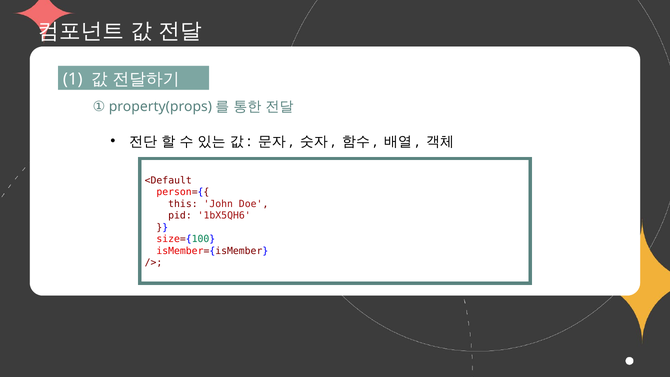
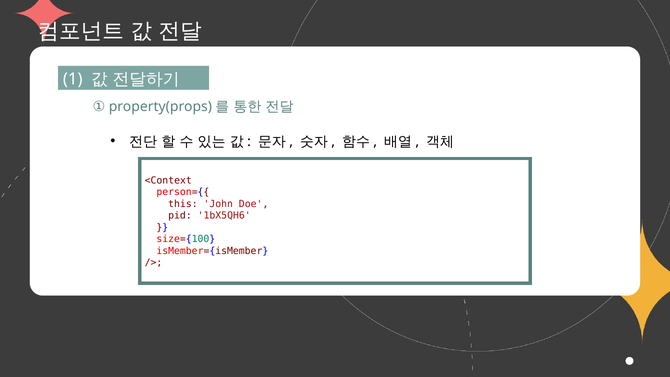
<Default: <Default -> <Context (168, 180)
